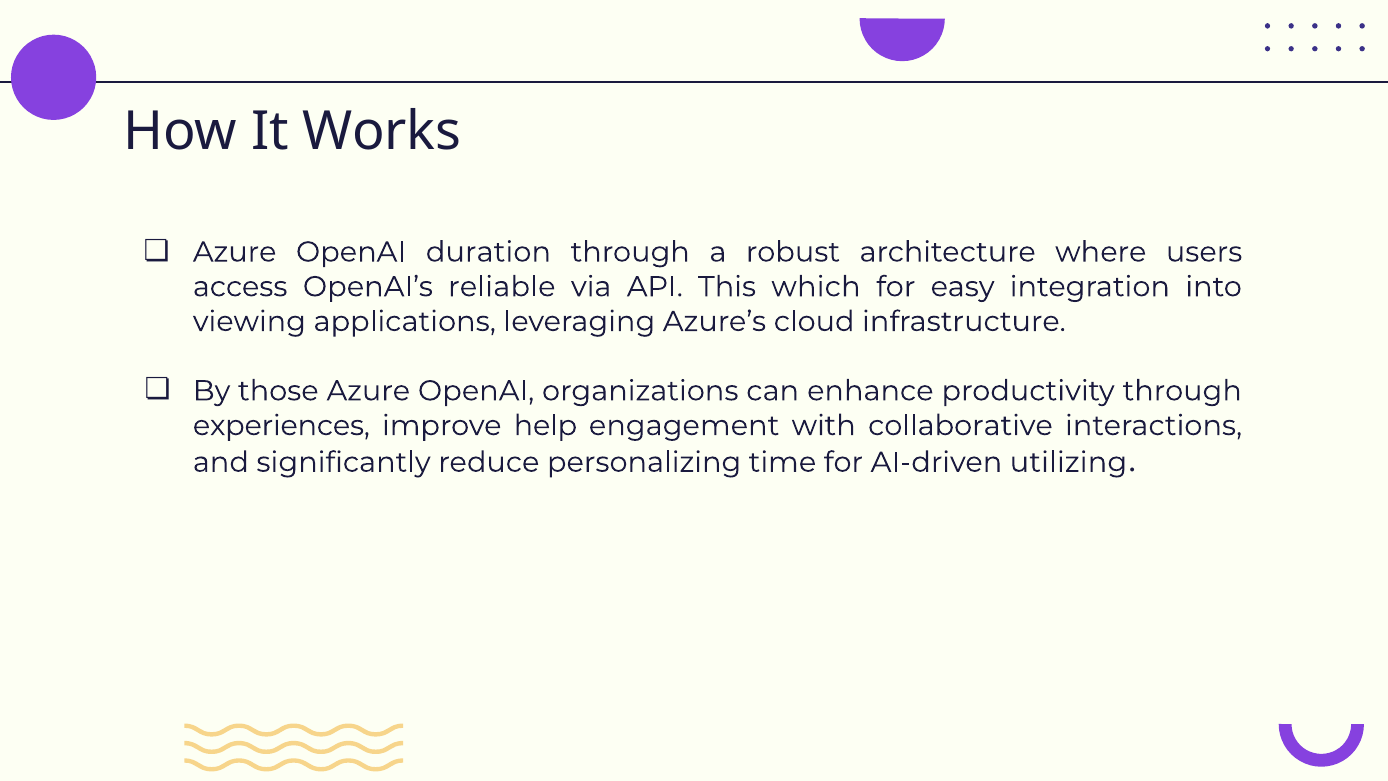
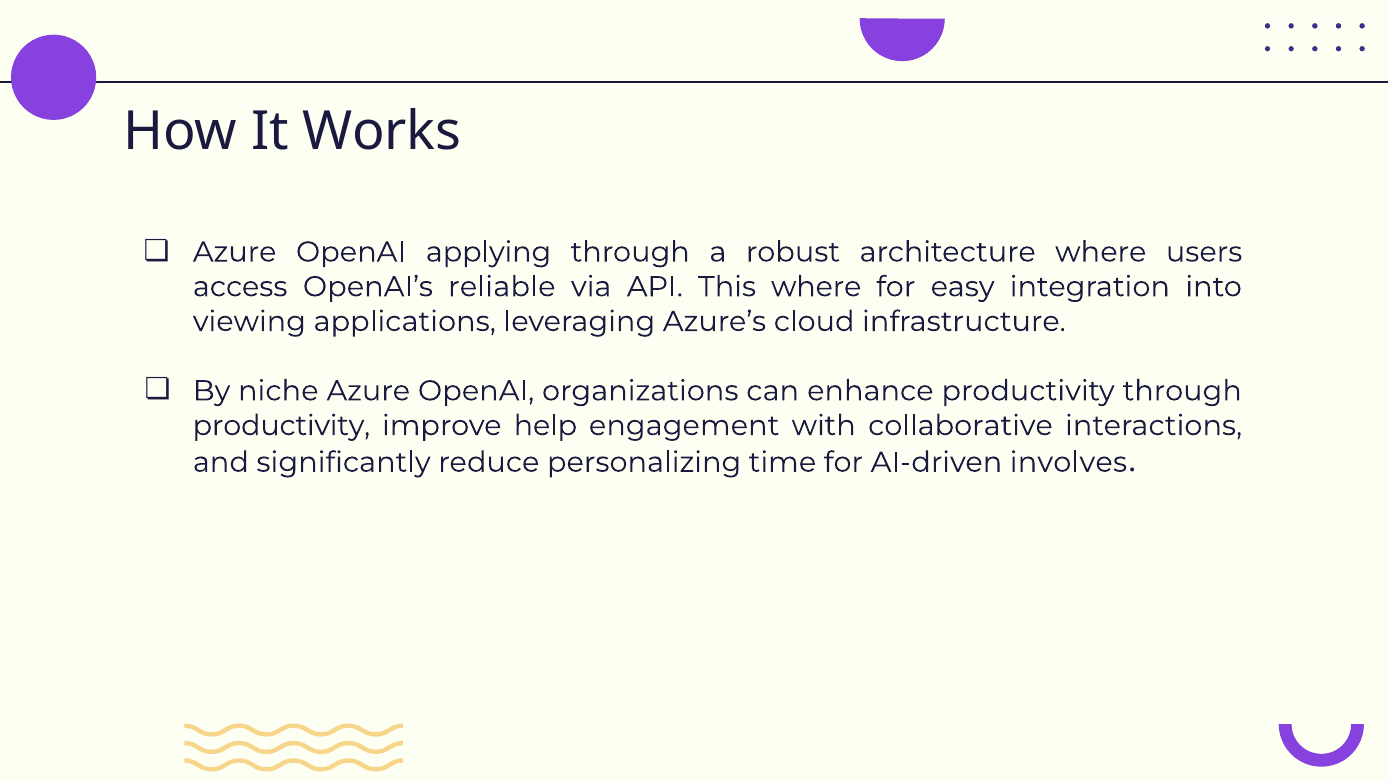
duration: duration -> applying (489, 252)
This which: which -> where (816, 287)
those: those -> niche (278, 391)
experiences: experiences -> productivity (281, 425)
utilizing: utilizing -> involves (1068, 462)
